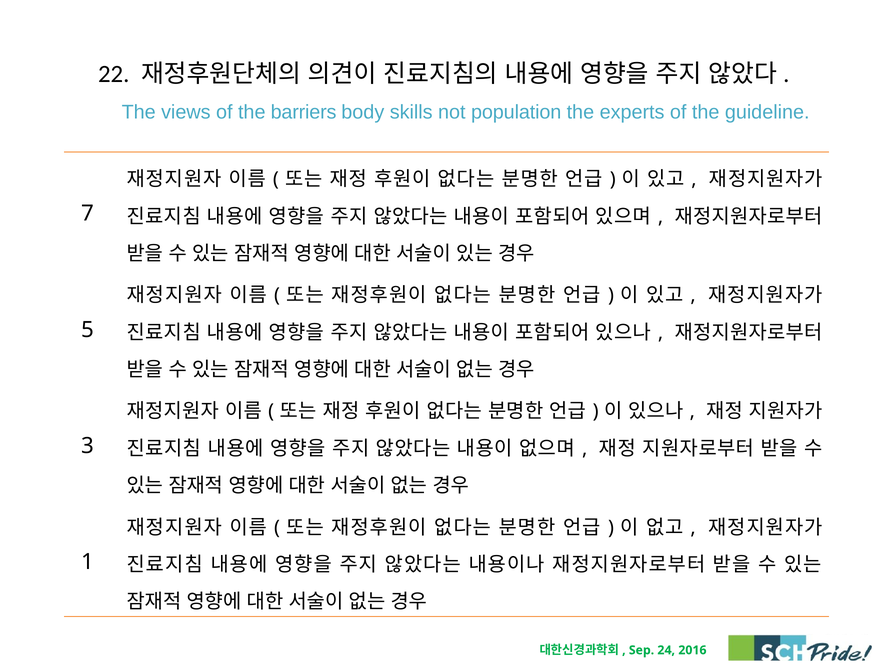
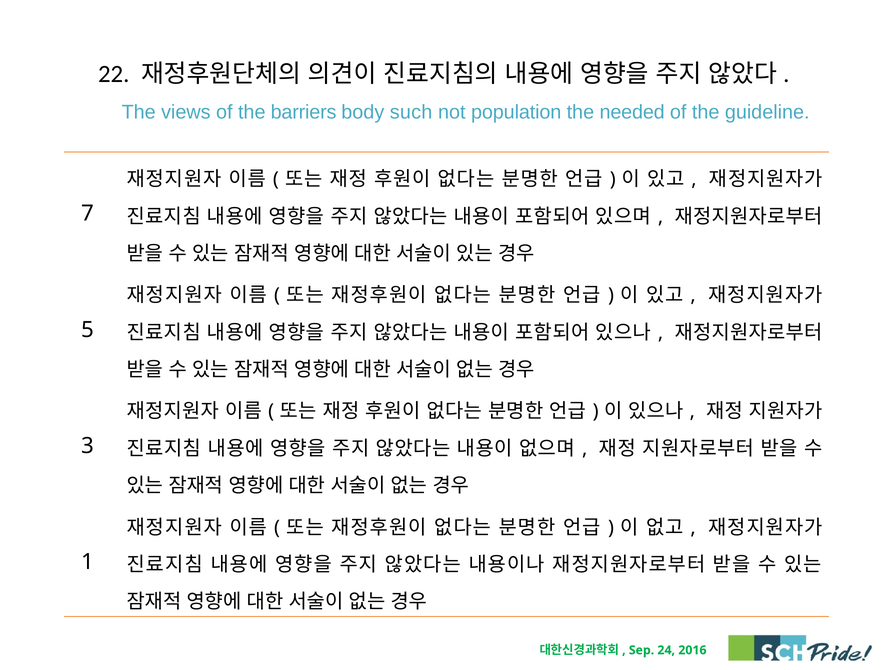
skills: skills -> such (411, 112)
experts: experts -> needed (632, 112)
